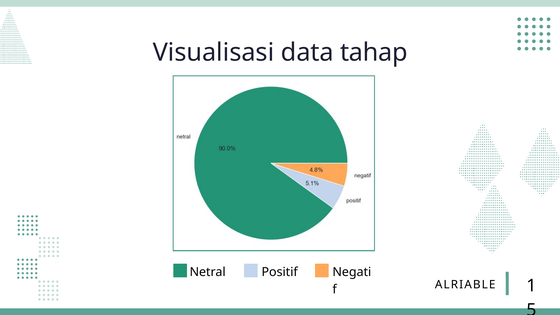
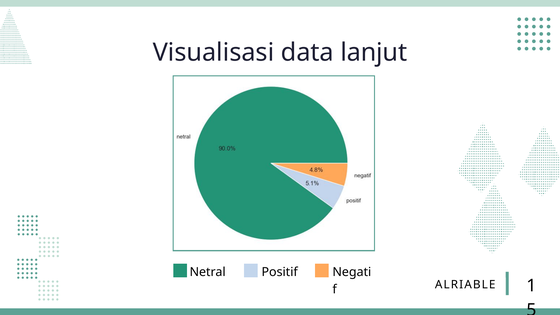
tahap: tahap -> lanjut (374, 53)
